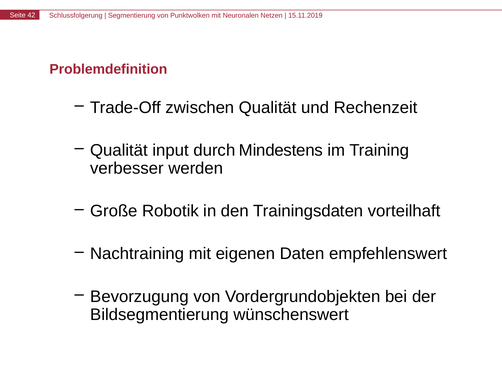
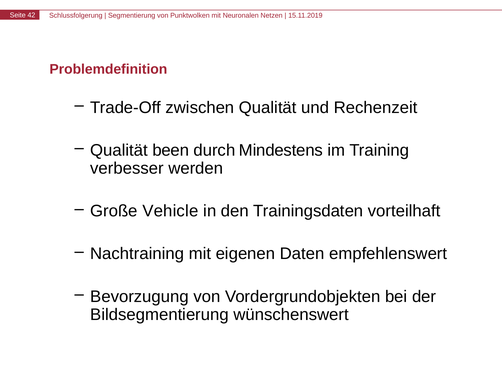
input: input -> been (171, 150)
Robotik: Robotik -> Vehicle (170, 211)
